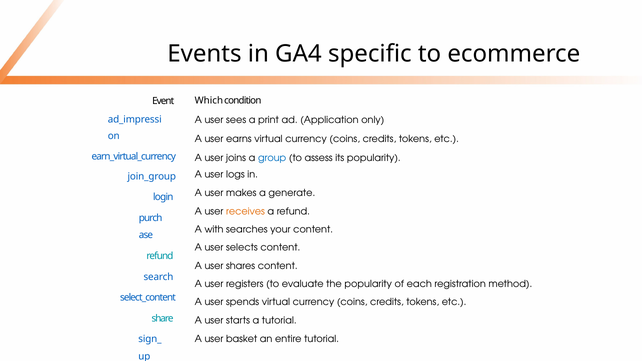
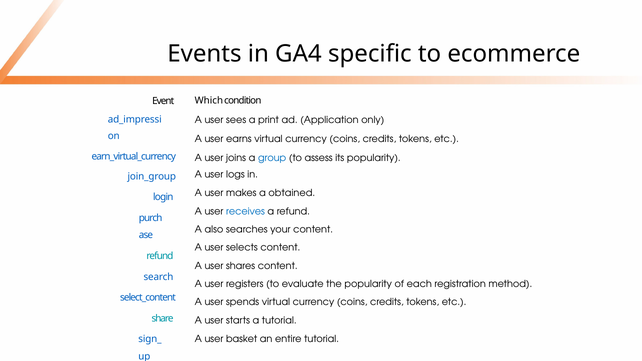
generate: generate -> obtained (292, 193)
receives colour: orange -> blue (245, 211)
with: with -> also (214, 230)
